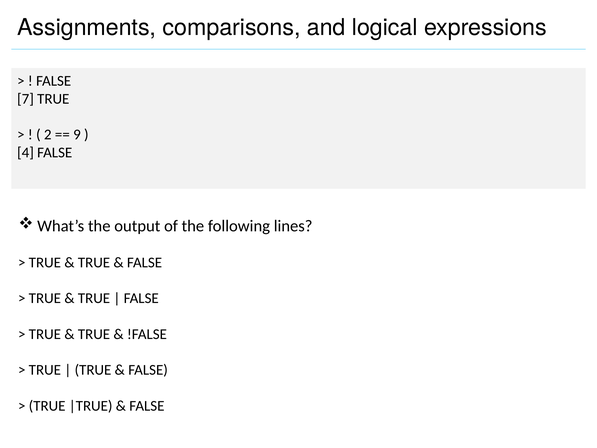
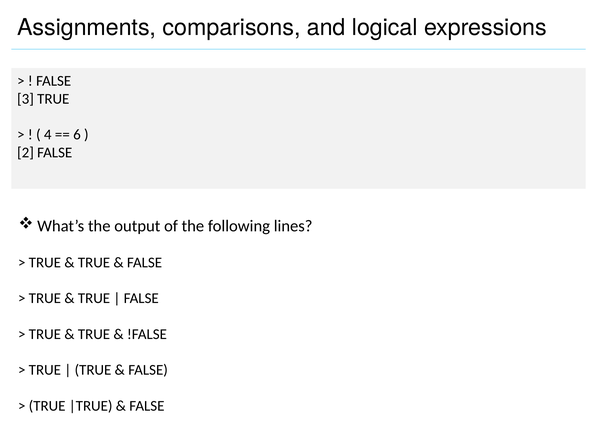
7: 7 -> 3 (26, 99)
2: 2 -> 4 (48, 135)
9: 9 -> 6 (77, 135)
4: 4 -> 2 (26, 153)
